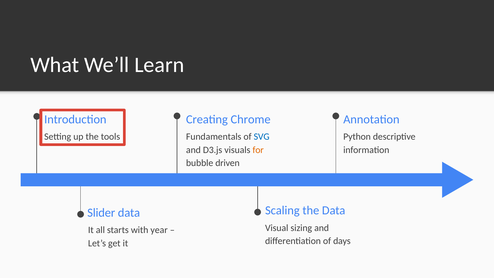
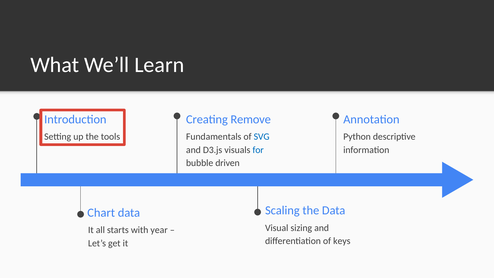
Chrome: Chrome -> Remove (251, 119)
for colour: orange -> blue (258, 150)
Slider: Slider -> Chart (101, 213)
days: days -> keys (342, 241)
